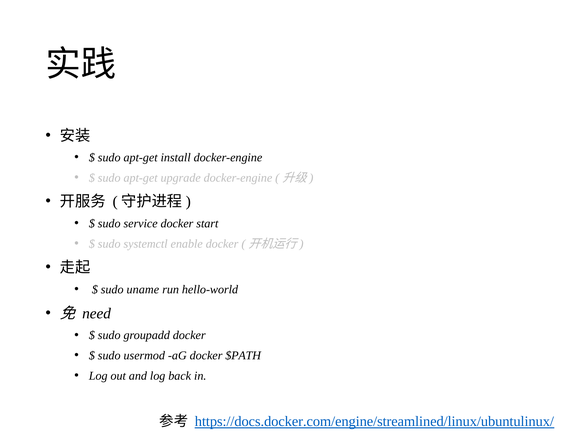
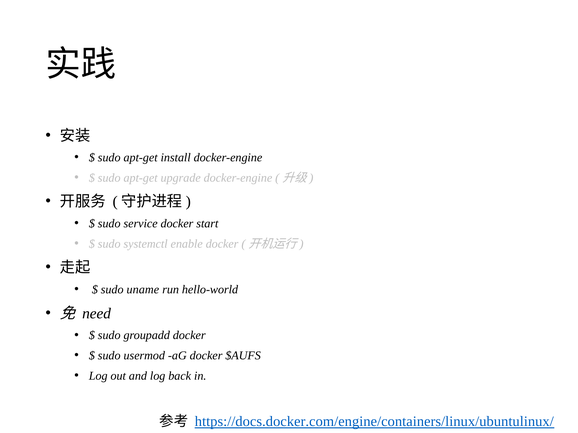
$PATH: $PATH -> $AUFS (243, 356)
https://docs.docker.com/engine/streamlined/linux/ubuntulinux/: https://docs.docker.com/engine/streamlined/linux/ubuntulinux/ -> https://docs.docker.com/engine/containers/linux/ubuntulinux/ (374, 422)
